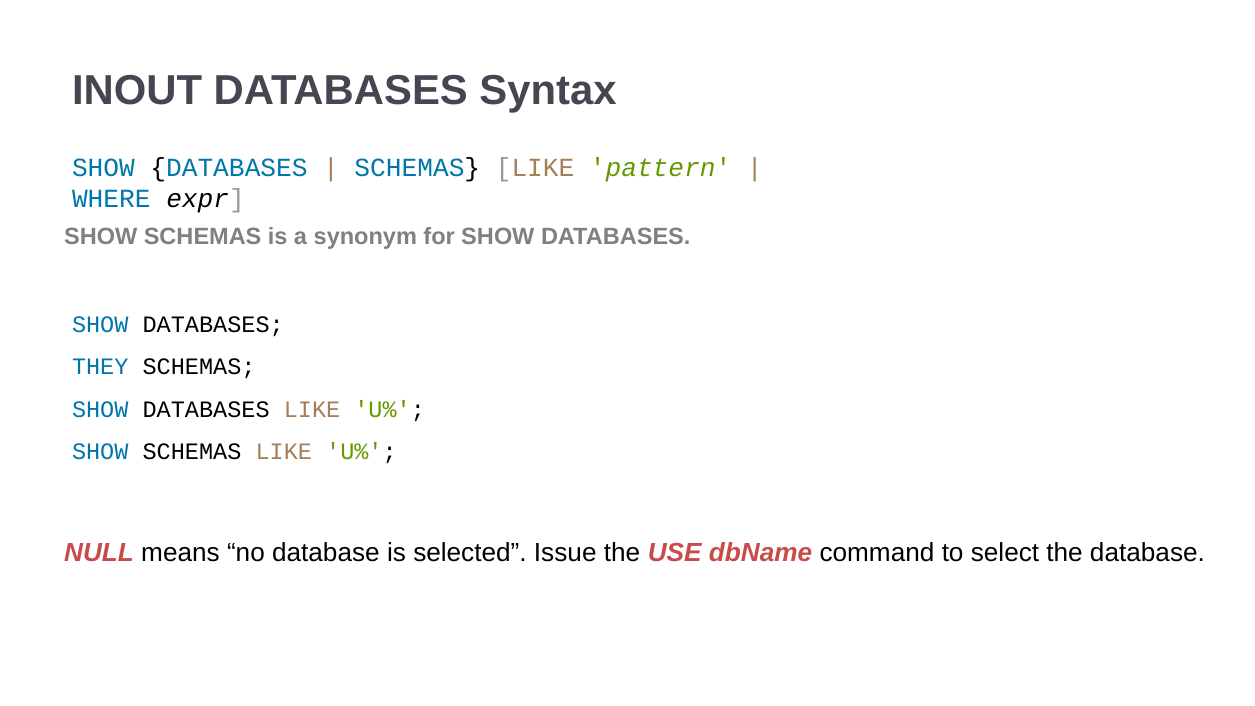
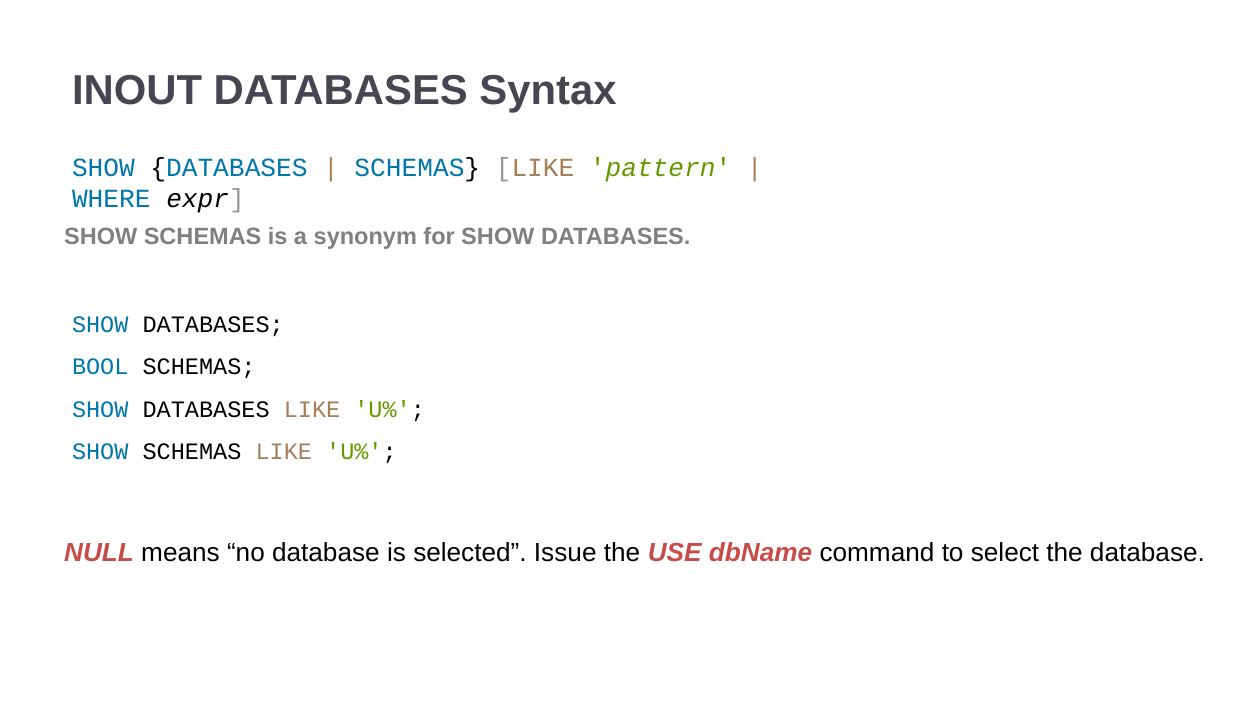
THEY: THEY -> BOOL (100, 367)
